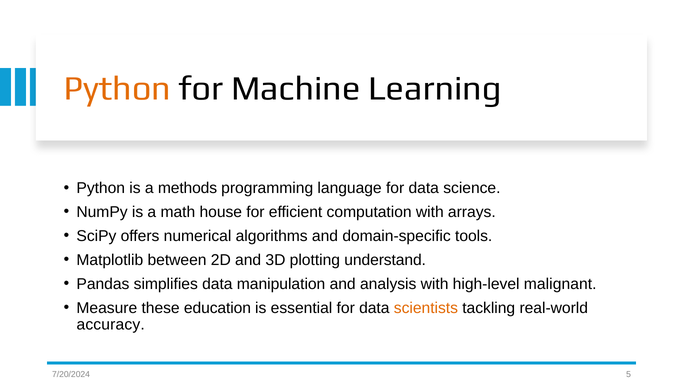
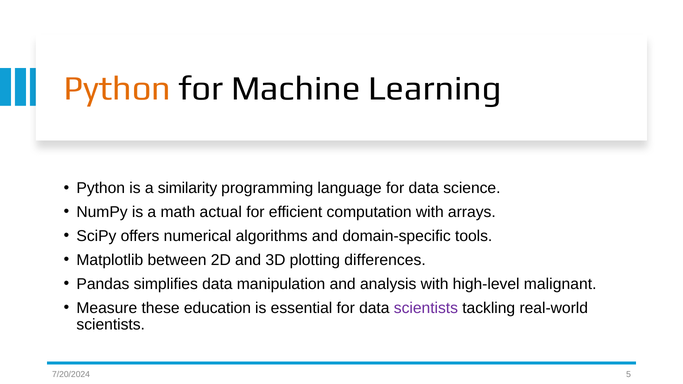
methods: methods -> similarity (188, 188)
house: house -> actual (221, 212)
understand: understand -> differences (385, 260)
scientists colour: orange -> purple (426, 308)
accuracy: accuracy -> scientists (111, 325)
